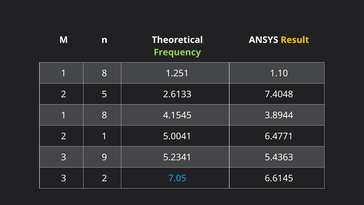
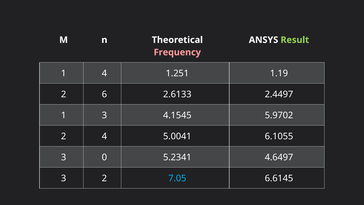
Result colour: yellow -> light green (295, 40)
Frequency colour: light green -> pink (177, 52)
8: 8 -> 4 (104, 73)
1.10: 1.10 -> 1.19 (279, 73)
5: 5 -> 6 (104, 94)
7.4048: 7.4048 -> 2.4497 (279, 94)
8: 8 -> 3 (104, 115)
3.8944: 3.8944 -> 5.9702 (279, 115)
2 1: 1 -> 4 (104, 136)
6.4771: 6.4771 -> 6.1055 (279, 136)
9: 9 -> 0 (104, 157)
5.4363: 5.4363 -> 4.6497 (279, 157)
